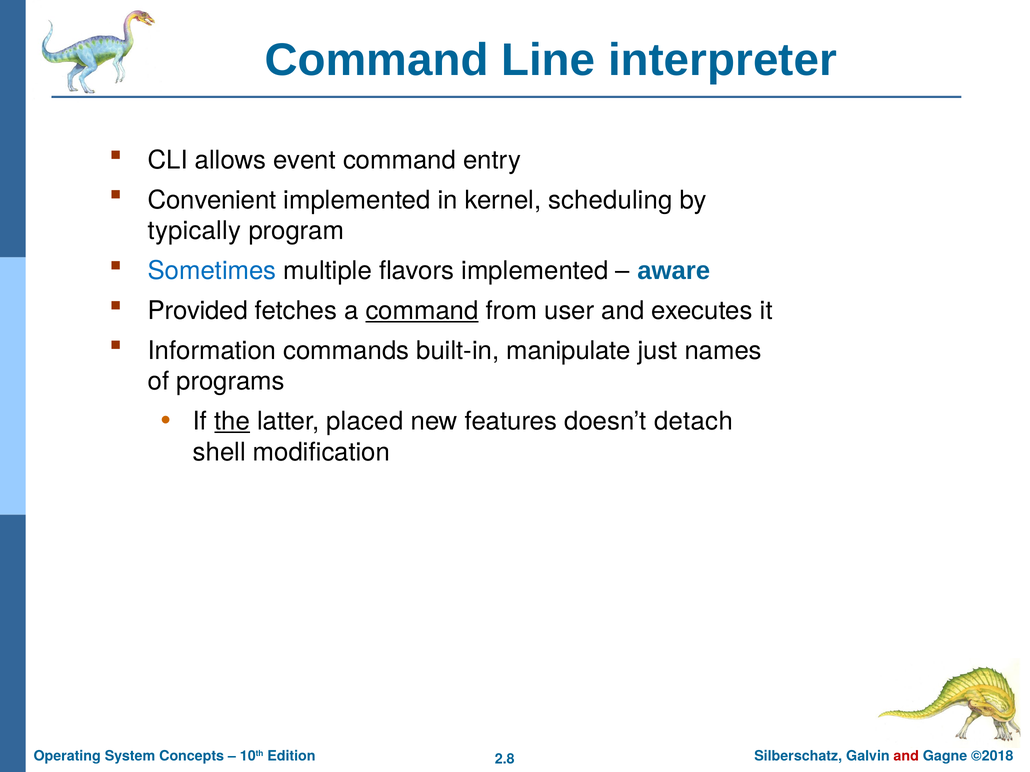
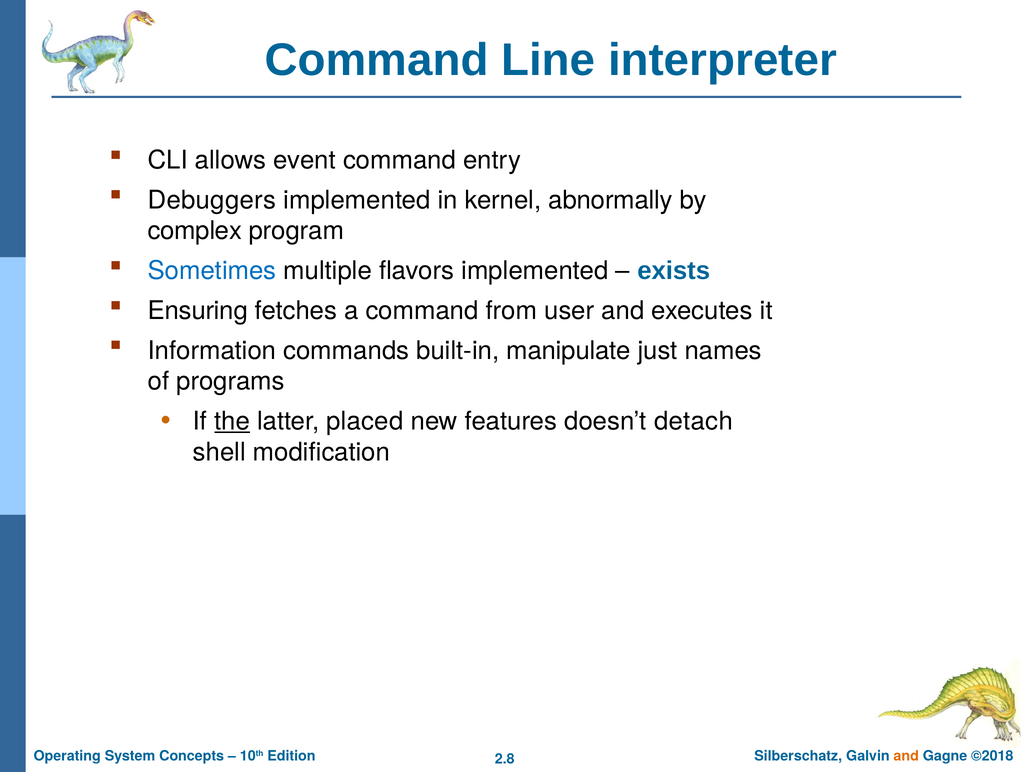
Convenient: Convenient -> Debuggers (212, 200)
scheduling: scheduling -> abnormally (611, 200)
typically: typically -> complex (195, 231)
aware: aware -> exists (674, 271)
Provided: Provided -> Ensuring (198, 311)
command underline: present -> none (422, 311)
and colour: red -> orange (906, 757)
